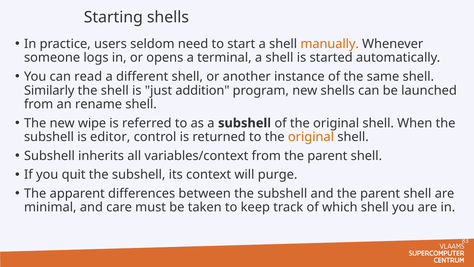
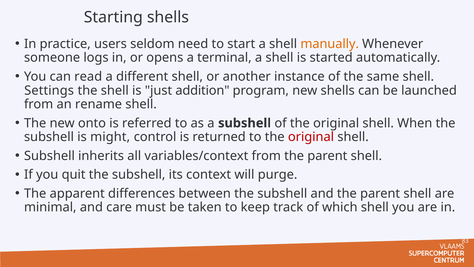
Similarly: Similarly -> Settings (49, 90)
wipe: wipe -> onto (92, 123)
editor: editor -> might (110, 137)
original colour: orange -> red (311, 137)
